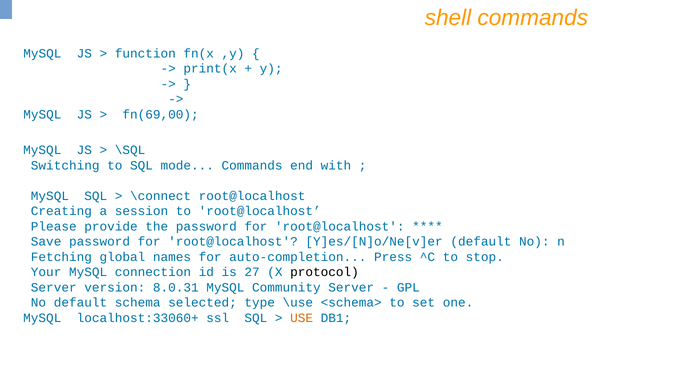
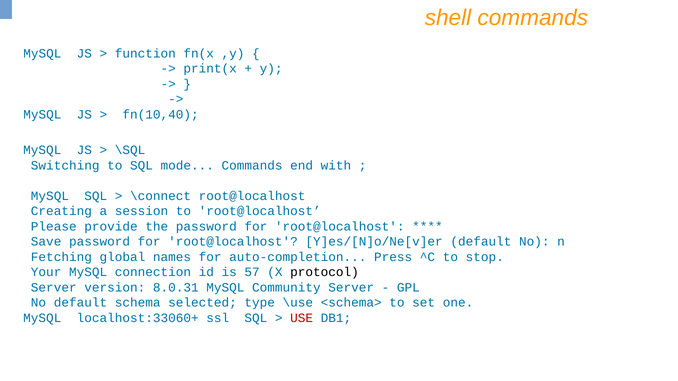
fn(69,00: fn(69,00 -> fn(10,40 (161, 115)
27: 27 -> 57 (252, 272)
USE colour: orange -> red (302, 318)
